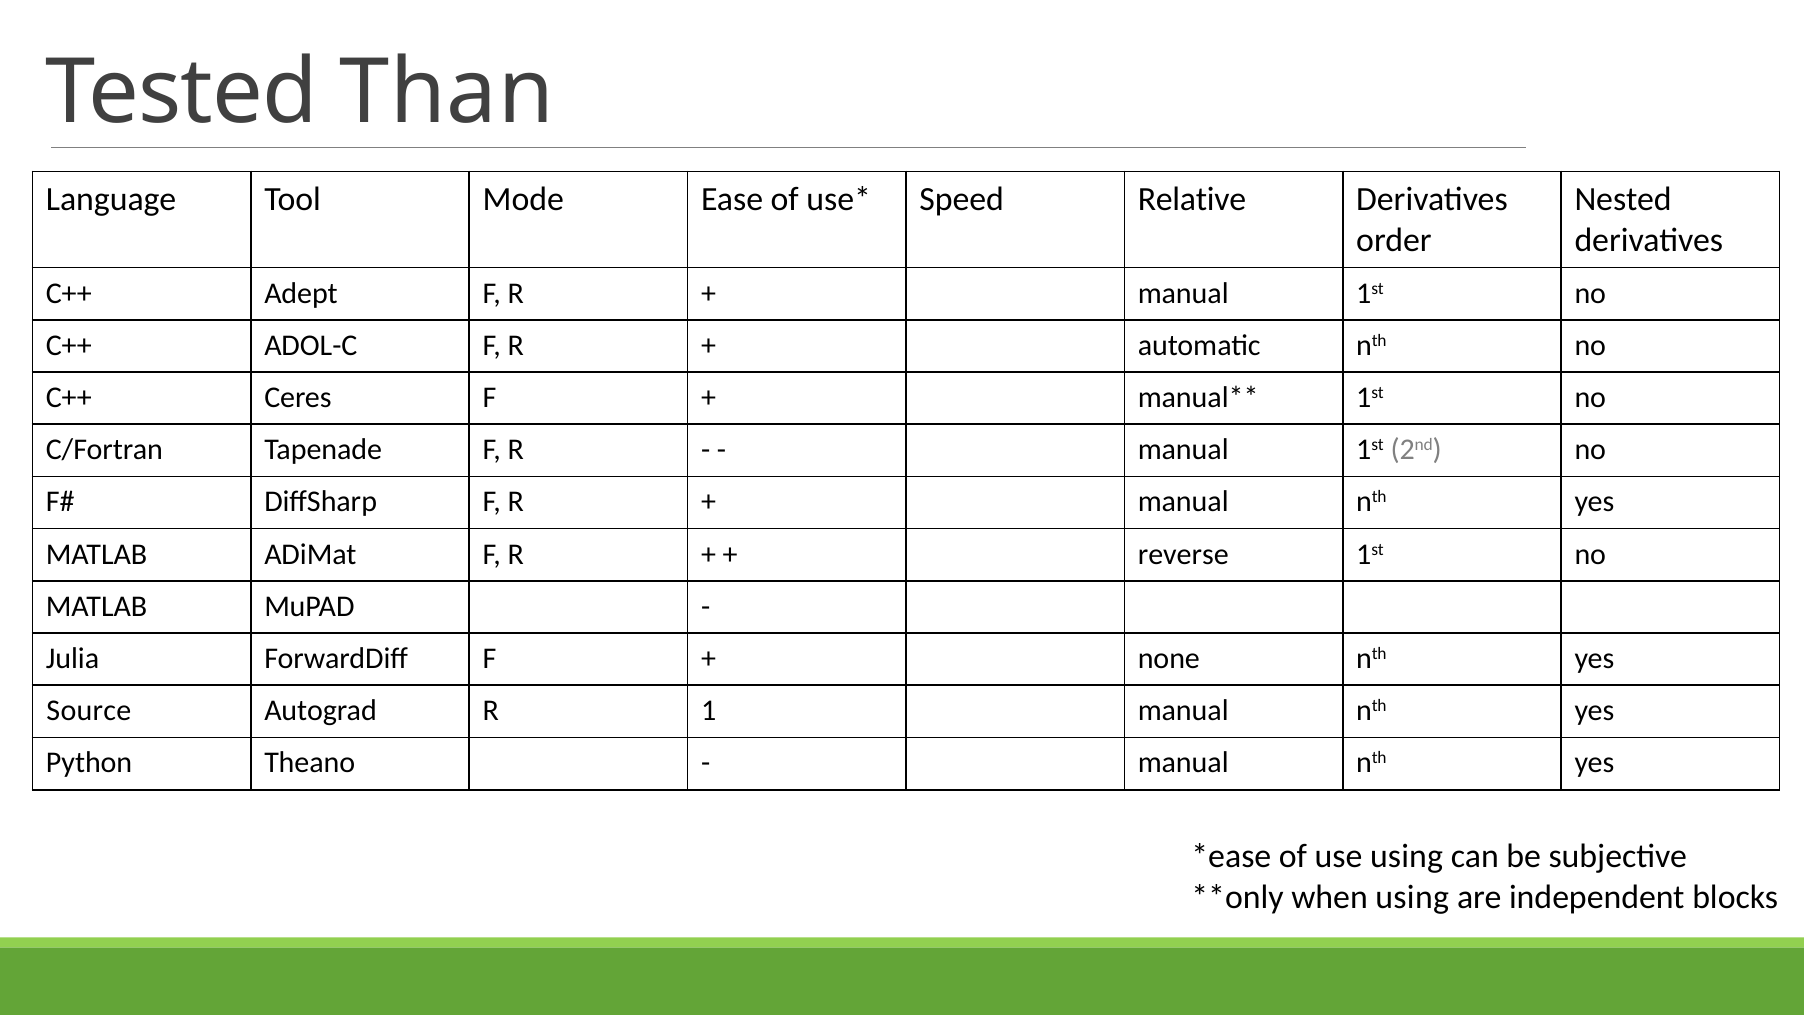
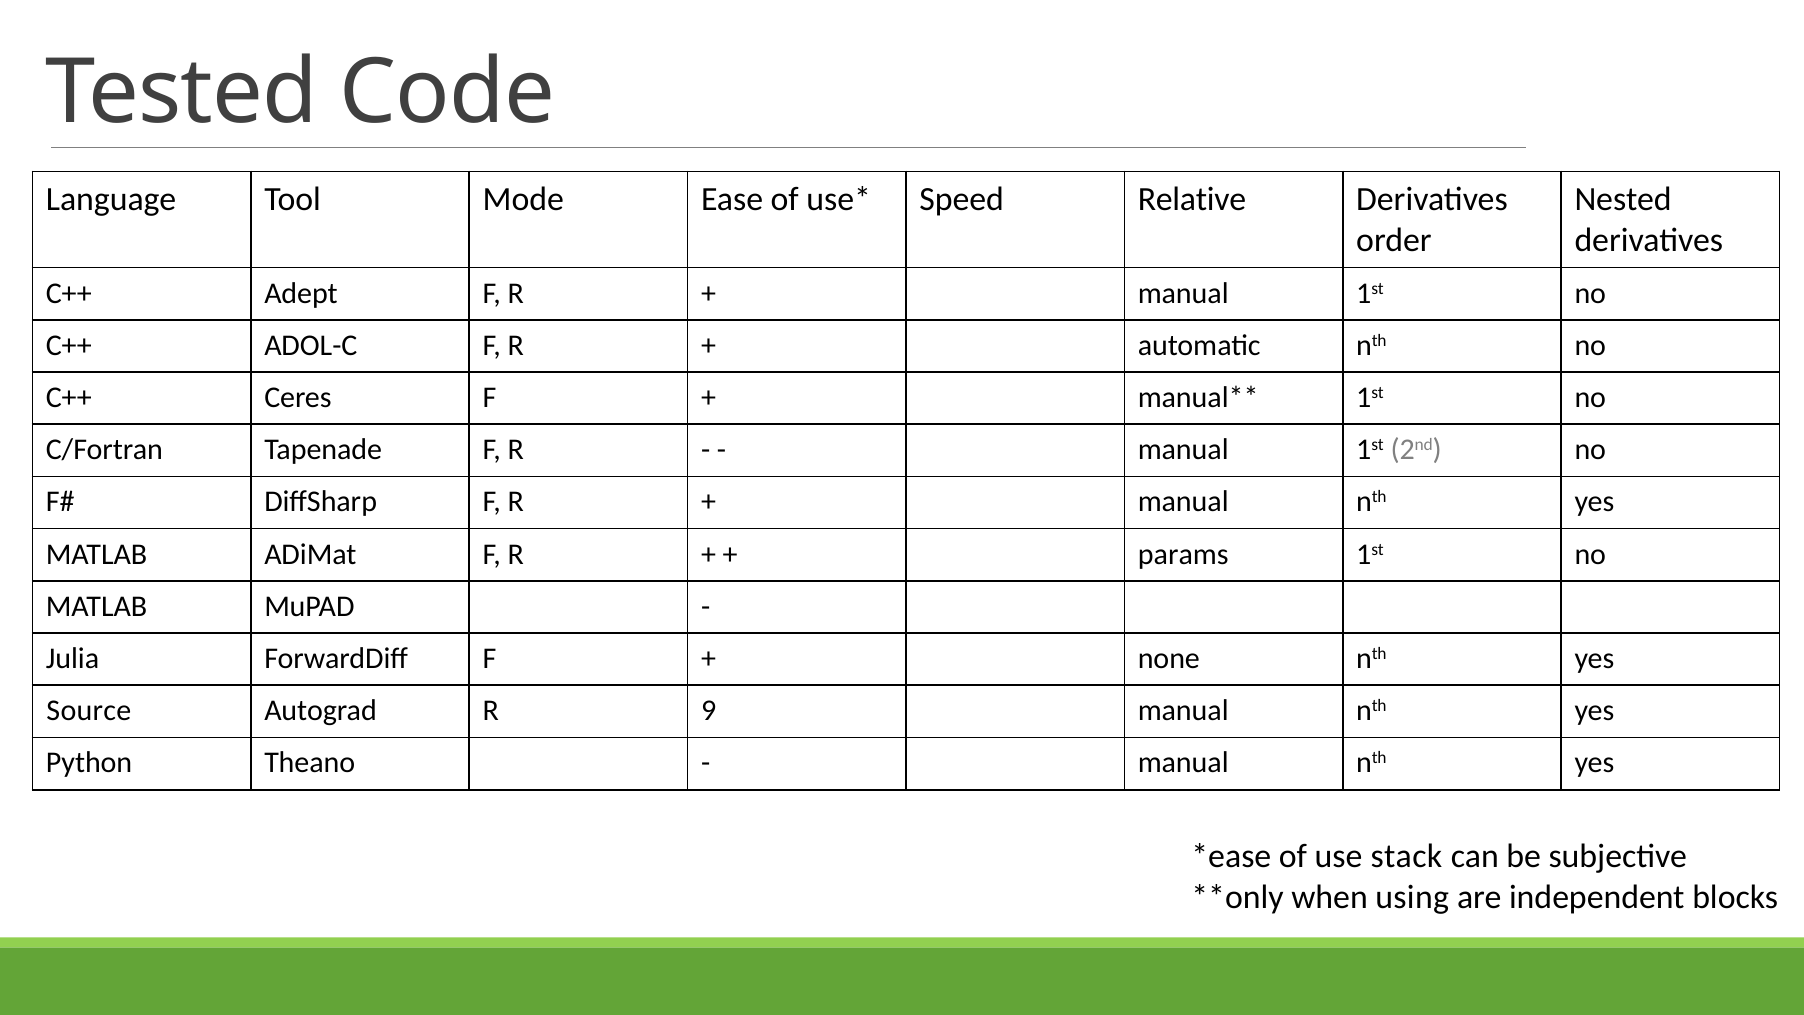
Than: Than -> Code (447, 93)
reverse: reverse -> params (1183, 554)
1: 1 -> 9 (709, 711)
use using: using -> stack (1406, 856)
